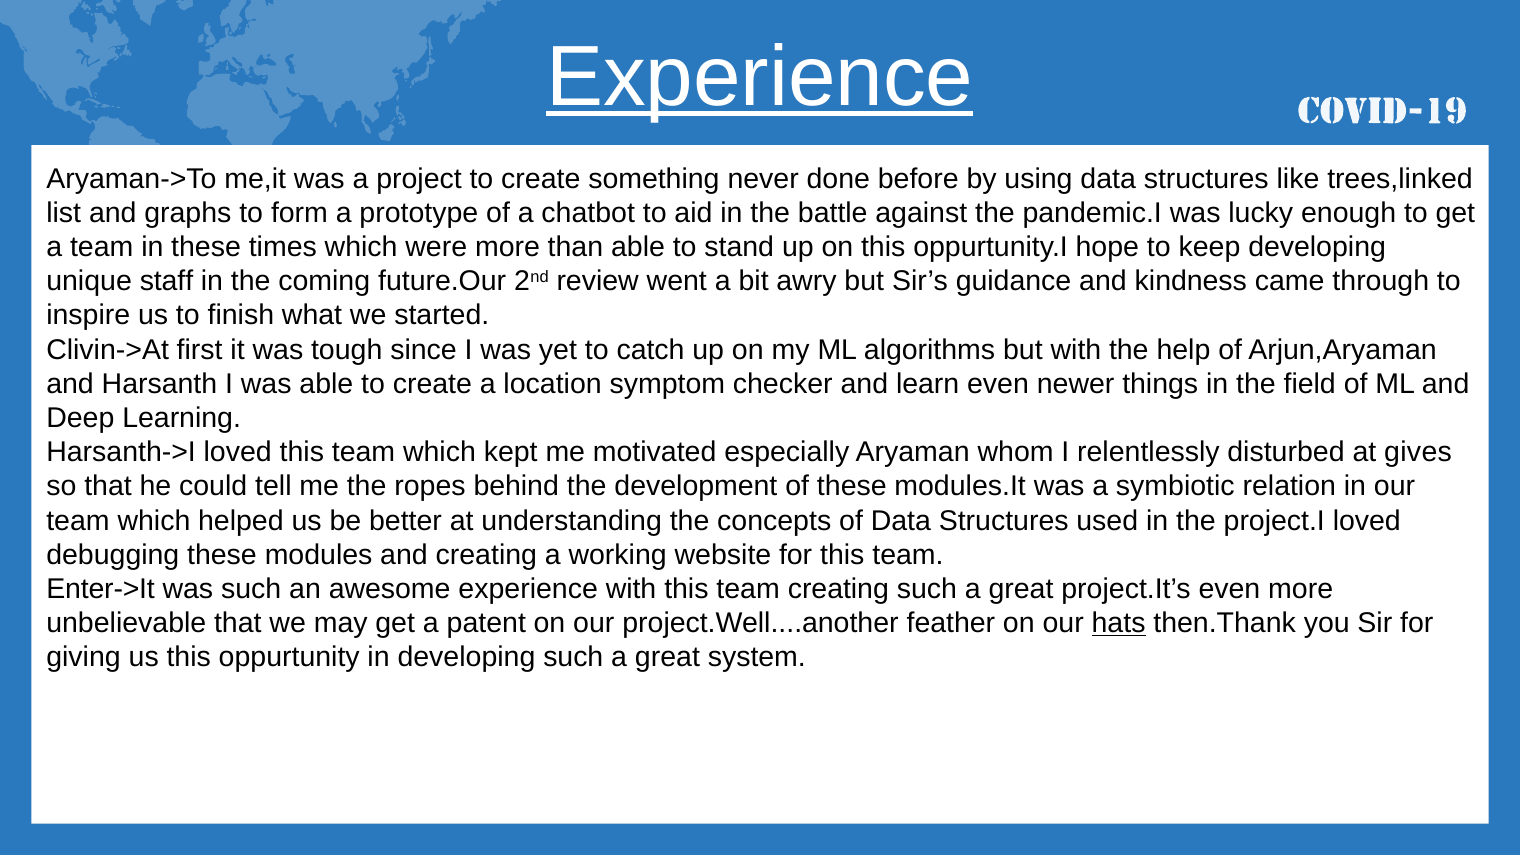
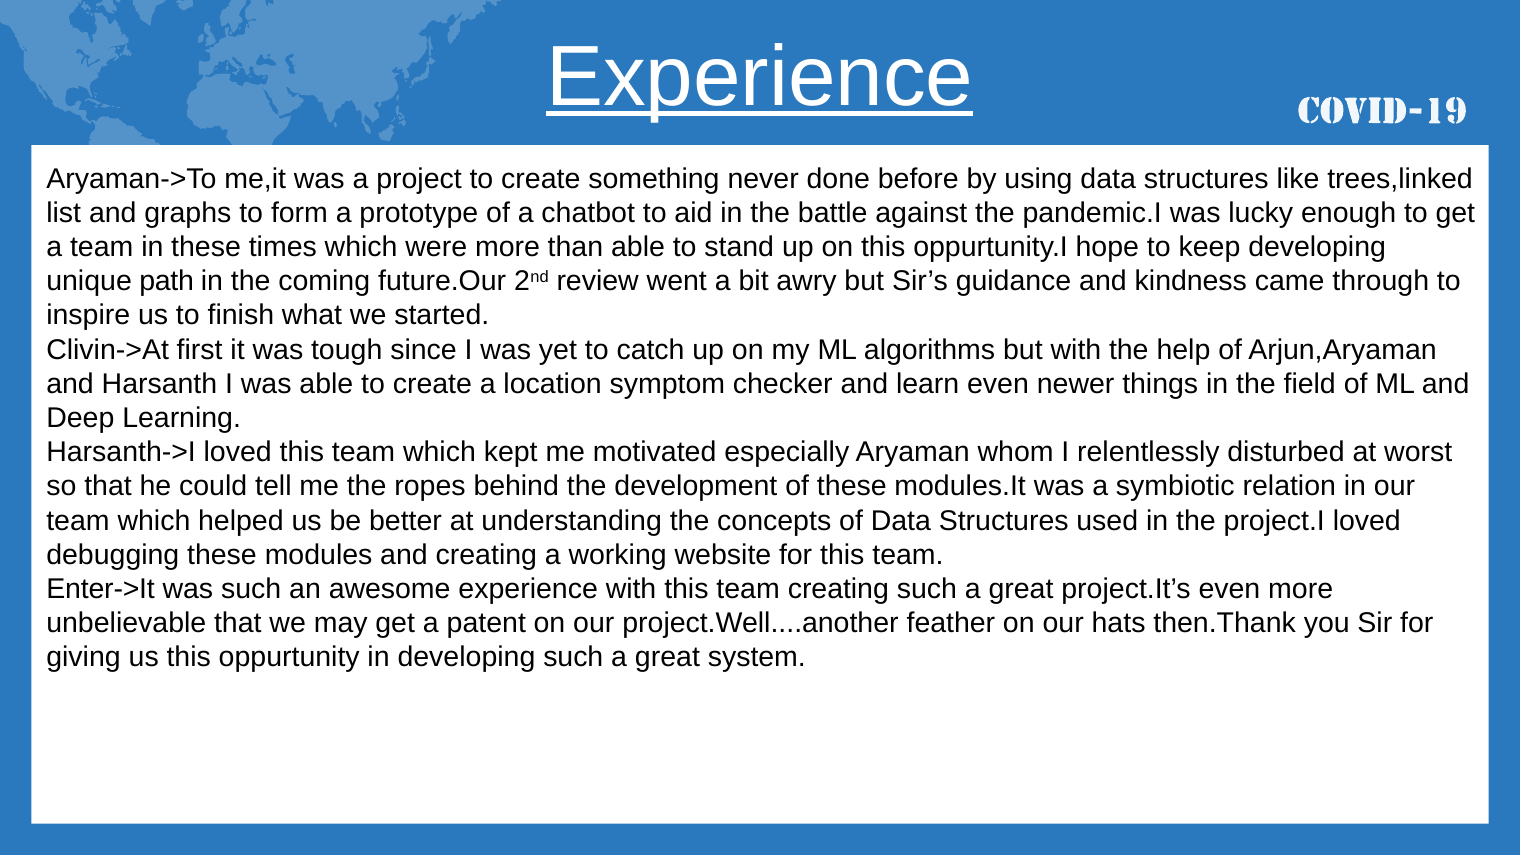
staff: staff -> path (167, 281)
gives: gives -> worst (1418, 452)
hats underline: present -> none (1119, 623)
